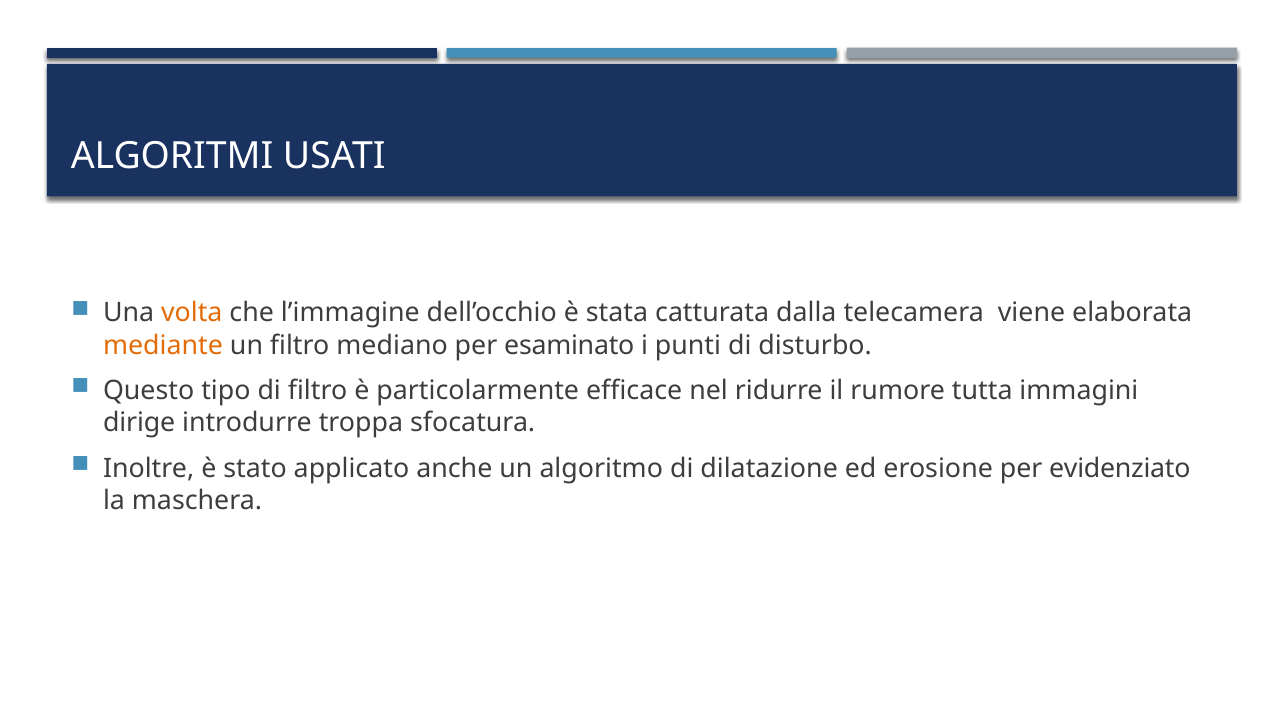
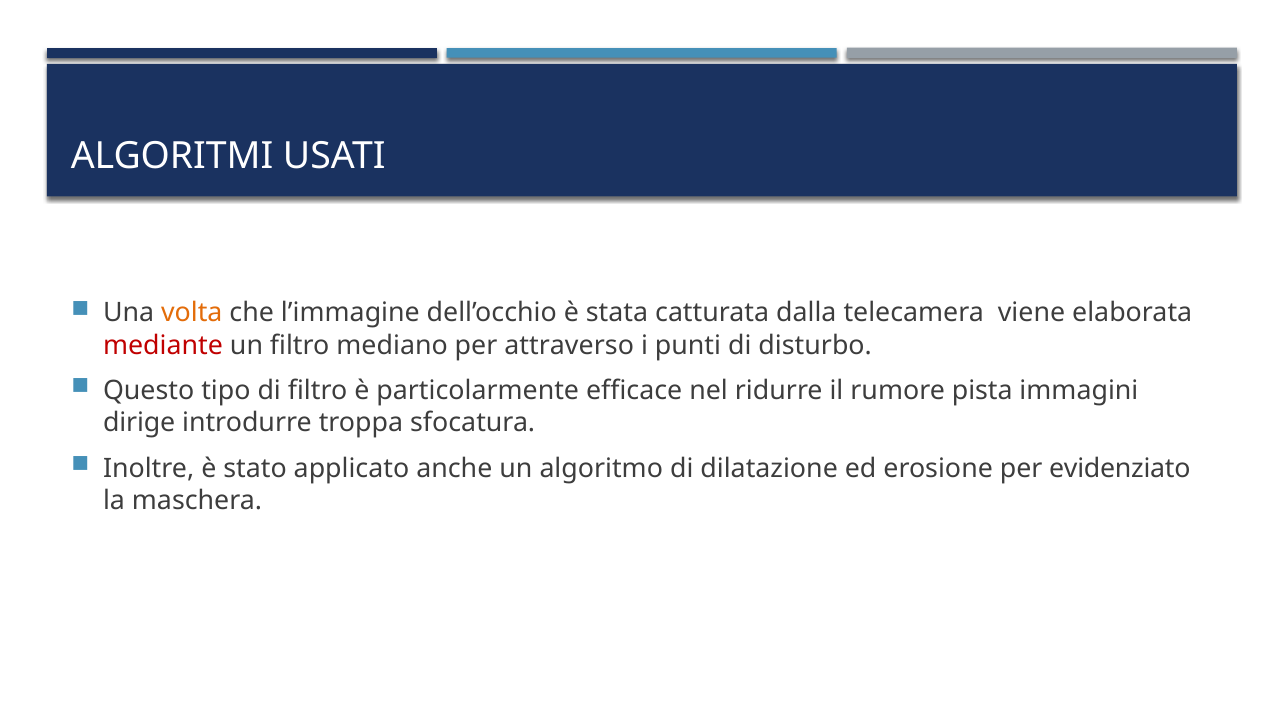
mediante colour: orange -> red (163, 345)
esaminato: esaminato -> attraverso (569, 345)
tutta: tutta -> pista (982, 391)
